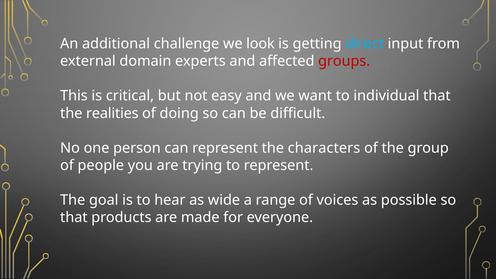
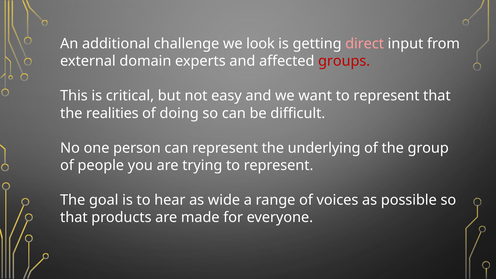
direct colour: light blue -> pink (365, 44)
want to individual: individual -> represent (386, 96)
characters: characters -> underlying (324, 148)
